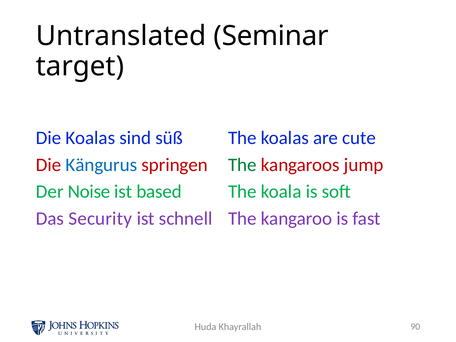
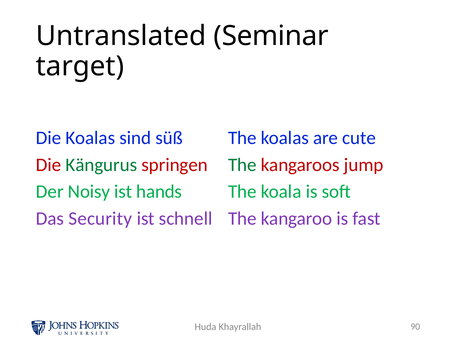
Kängurus colour: blue -> green (101, 165)
Noise: Noise -> Noisy (89, 192)
based: based -> hands (159, 192)
